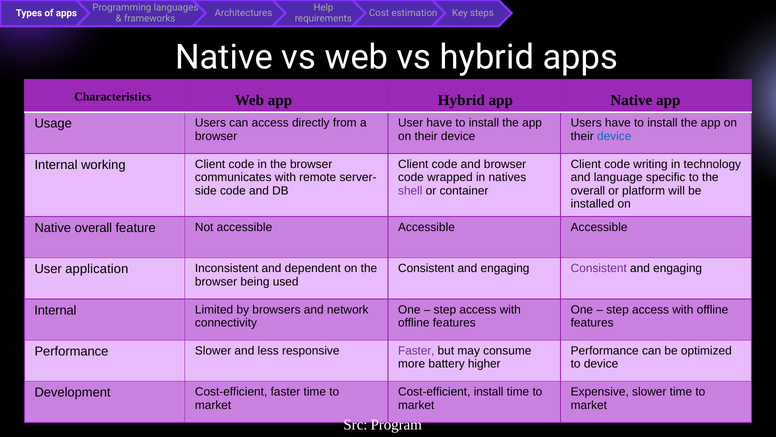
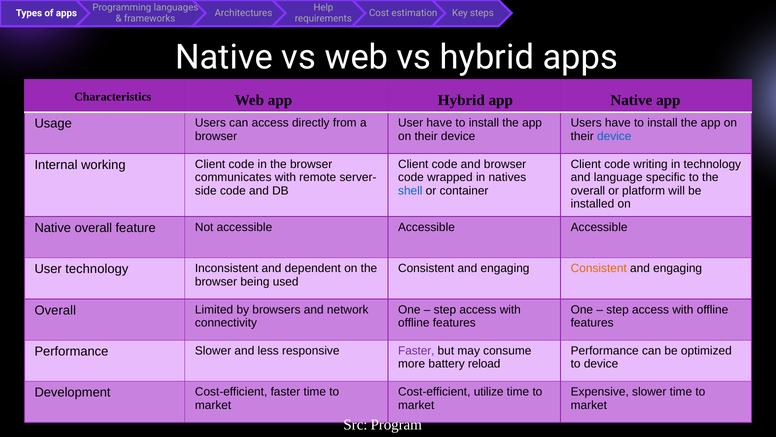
shell colour: purple -> blue (410, 190)
Consistent colour: purple -> orange (599, 268)
User application: application -> technology (97, 269)
Internal: Internal -> Overall (55, 310)
higher: higher -> reload (484, 364)
Cost-efficient install: install -> utilize (489, 392)
